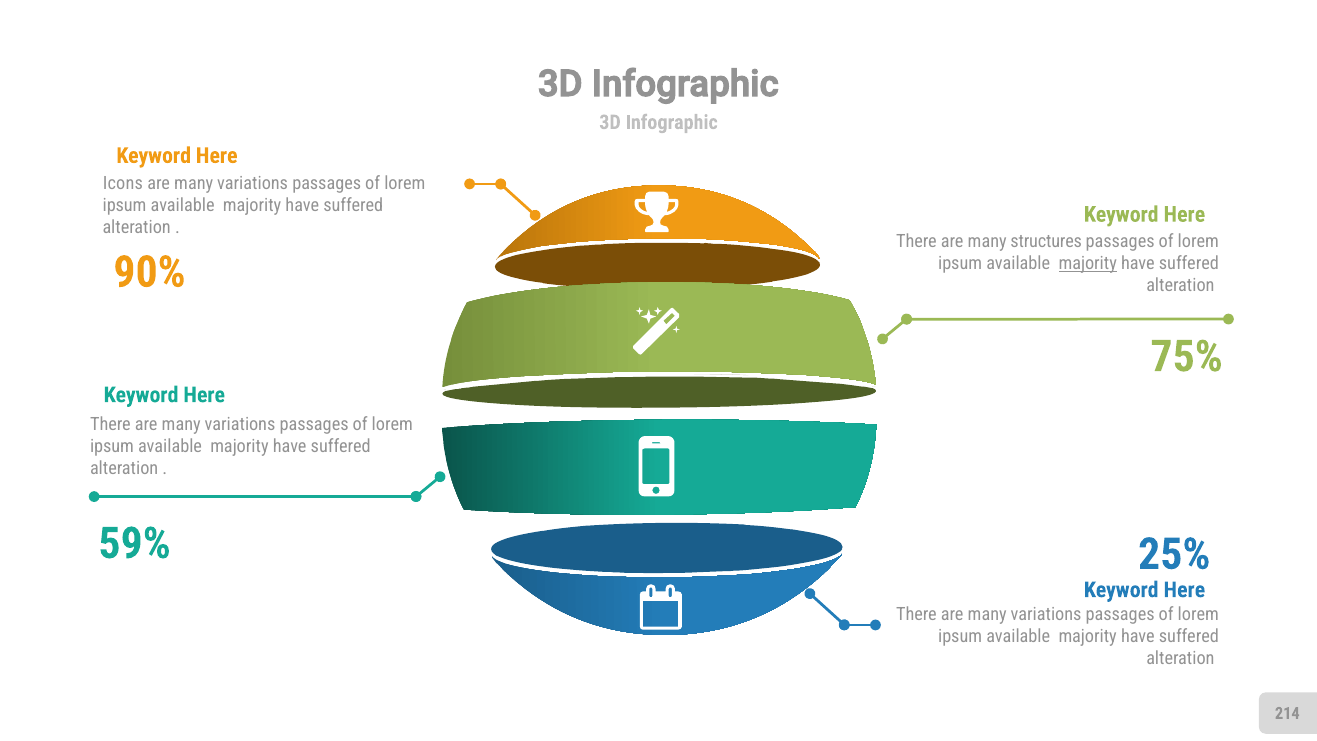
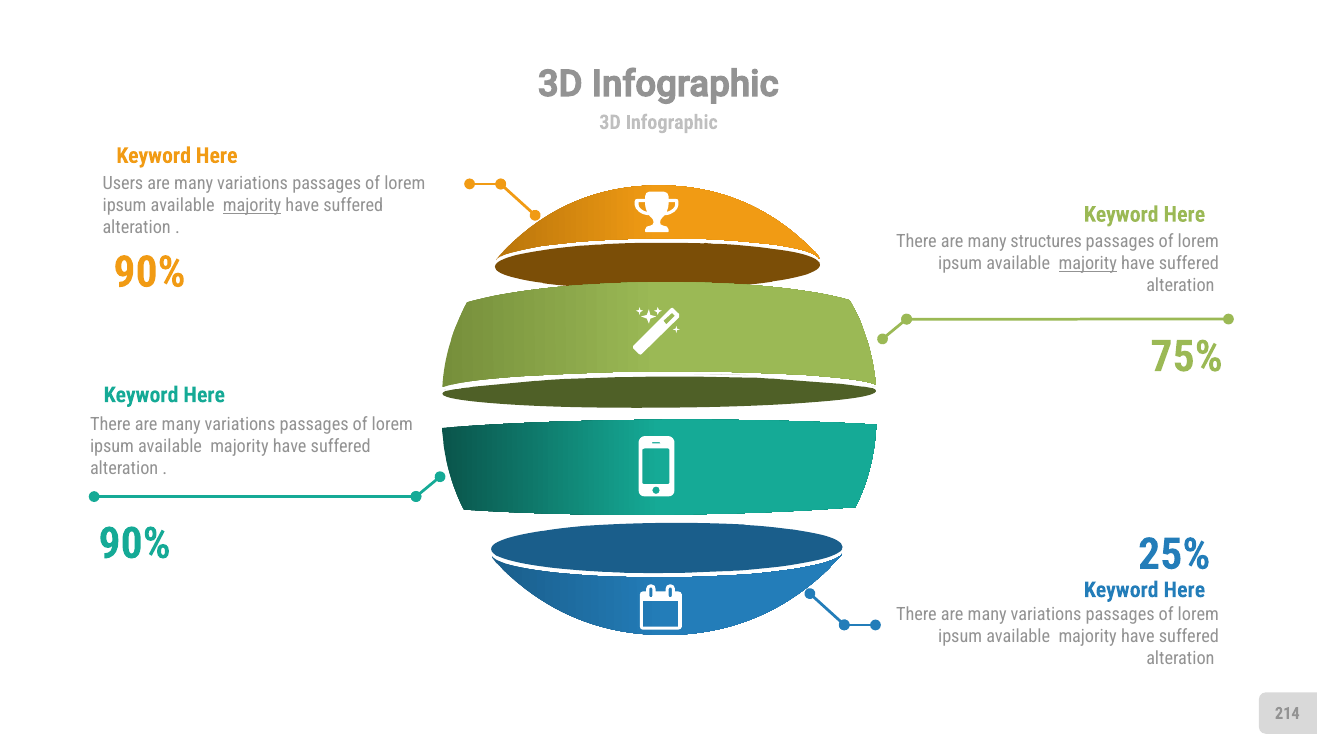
Icons: Icons -> Users (123, 183)
majority underline: none -> present (252, 205)
59%: 59% -> 90% (135, 543)
